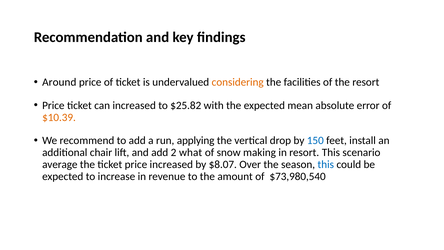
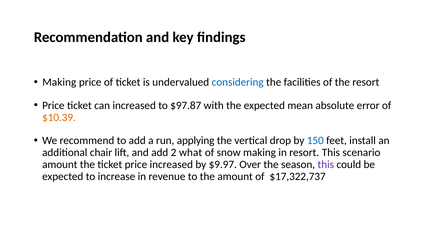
Around: Around -> Making (59, 82)
considering colour: orange -> blue (238, 82)
$25.82: $25.82 -> $97.87 (186, 105)
average: average -> amount (60, 164)
$8.07: $8.07 -> $9.97 (223, 164)
this colour: blue -> purple (326, 164)
$73,980,540: $73,980,540 -> $17,322,737 (298, 176)
